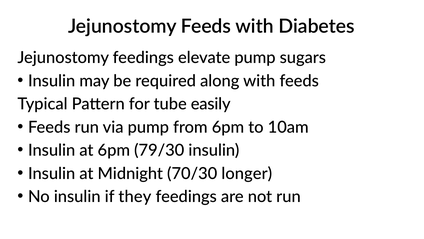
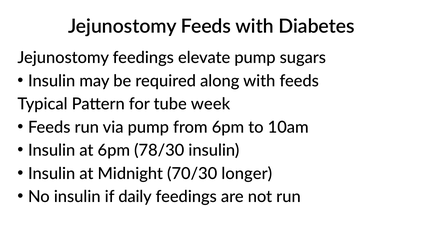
easily: easily -> week (211, 104)
79/30: 79/30 -> 78/30 (159, 150)
they: they -> daily (135, 196)
